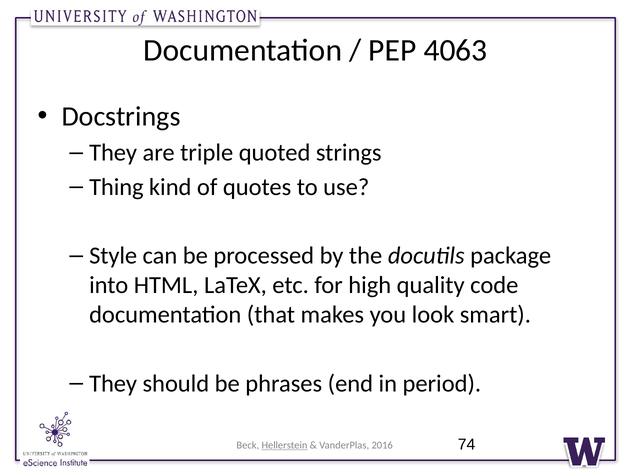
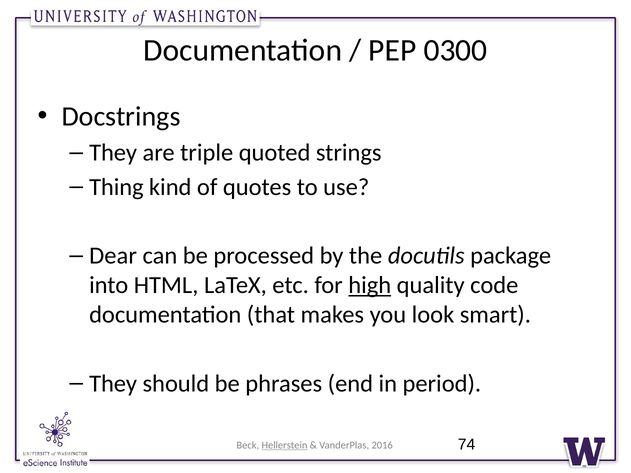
4063: 4063 -> 0300 (455, 51)
Style: Style -> Dear (113, 256)
high underline: none -> present (370, 285)
